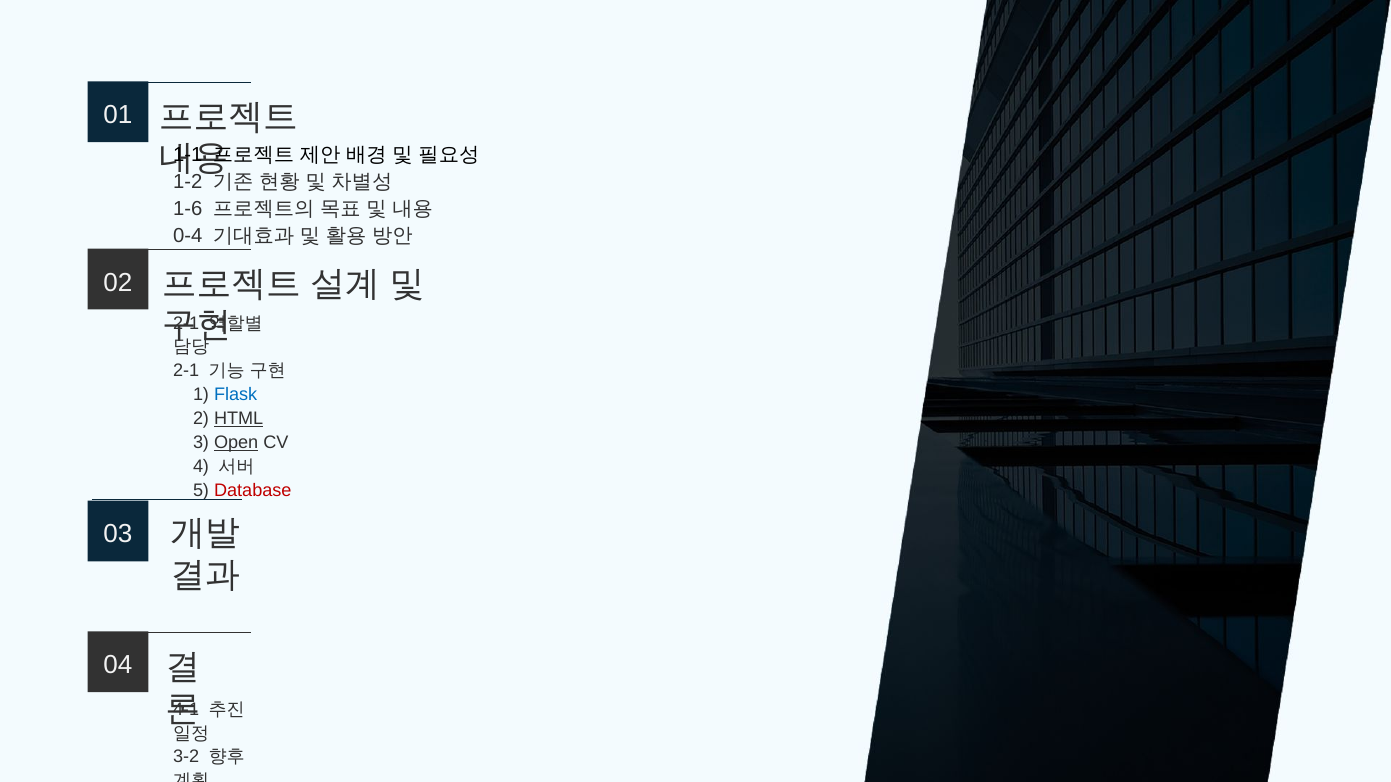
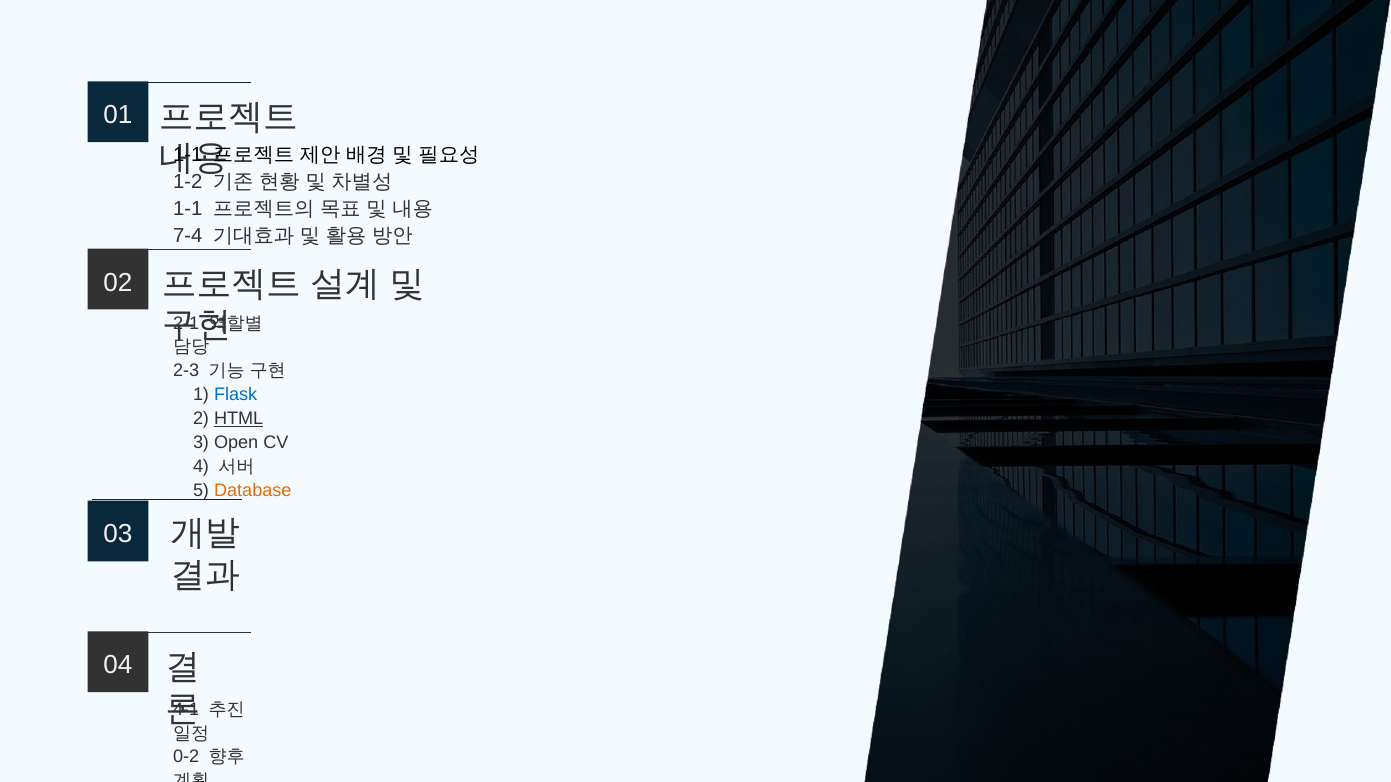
1-6: 1-6 -> 1-1 (188, 209)
0-4: 0-4 -> 7-4 (188, 236)
2-1: 2-1 -> 2-3 (186, 371)
Open underline: present -> none (236, 443)
Database colour: red -> orange (253, 490)
3-2: 3-2 -> 0-2 (186, 757)
